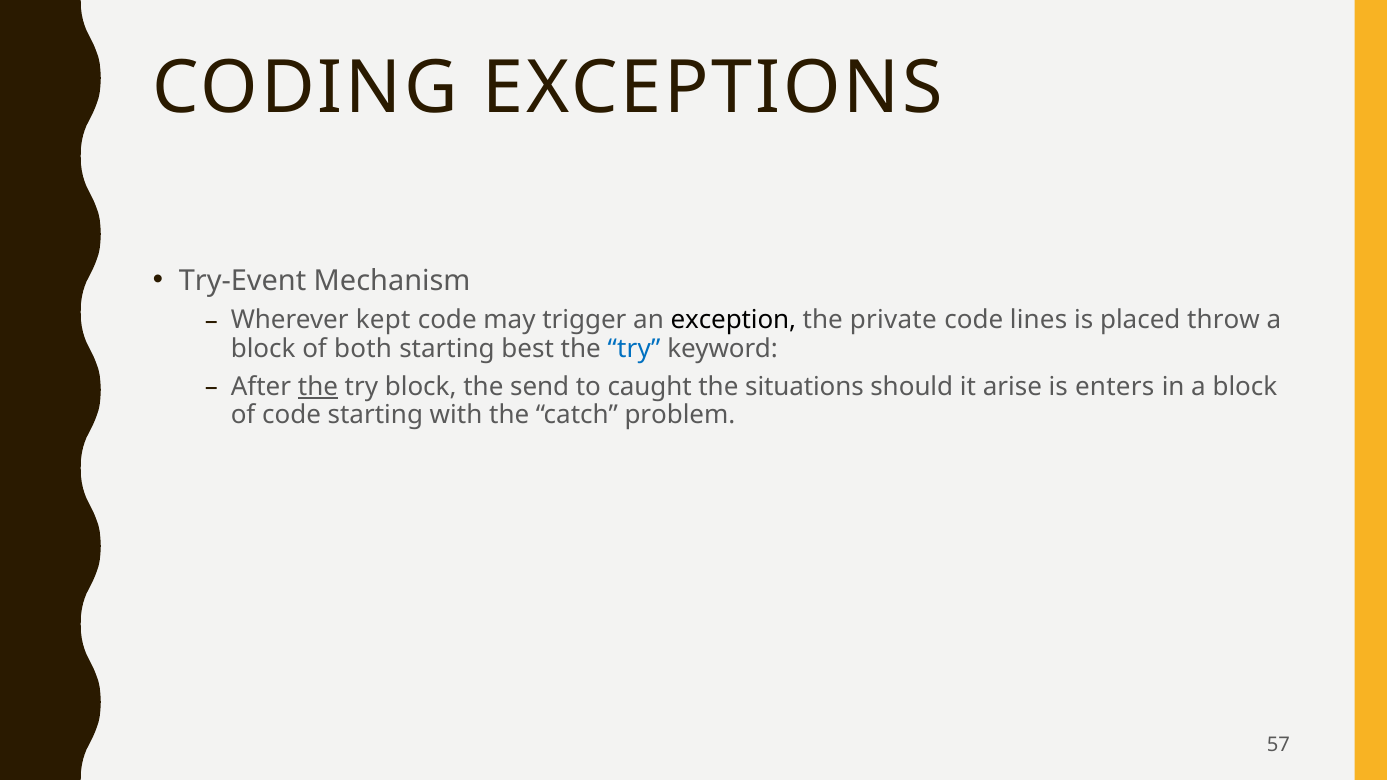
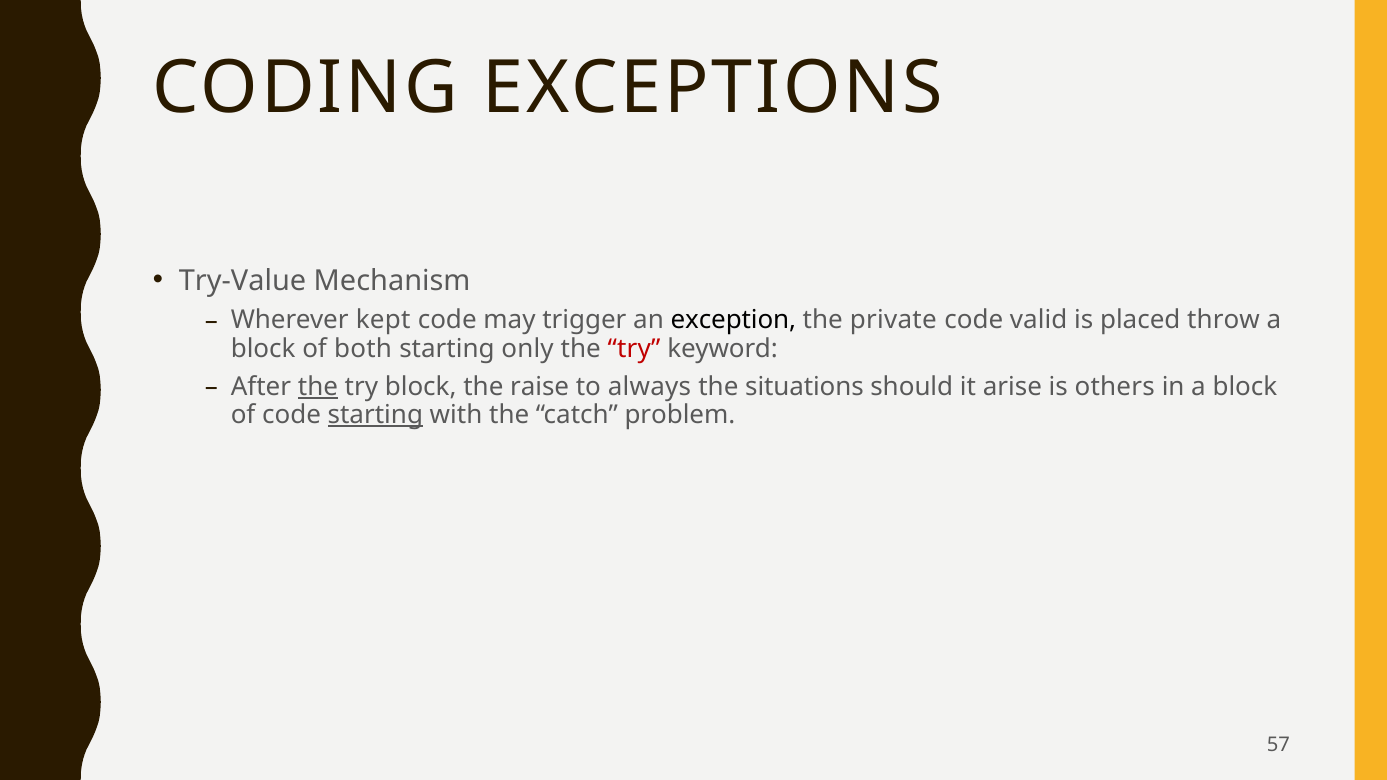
Try-Event: Try-Event -> Try-Value (242, 281)
lines: lines -> valid (1039, 320)
best: best -> only (528, 349)
try colour: blue -> red (634, 349)
send: send -> raise (540, 387)
caught: caught -> always (649, 387)
enters: enters -> others (1115, 387)
starting underline: none -> present (375, 415)
